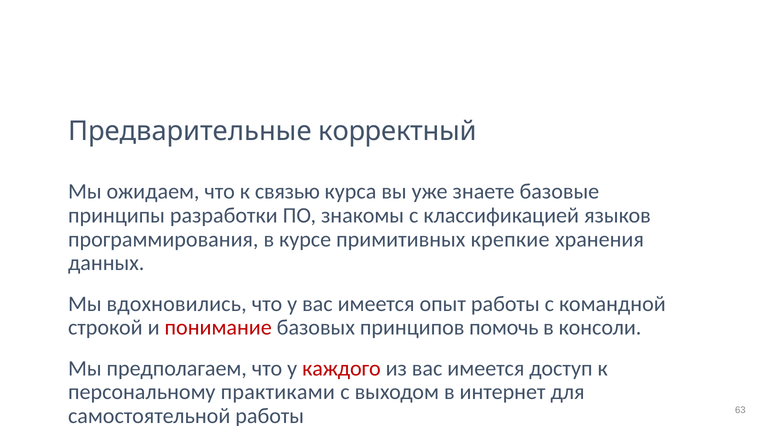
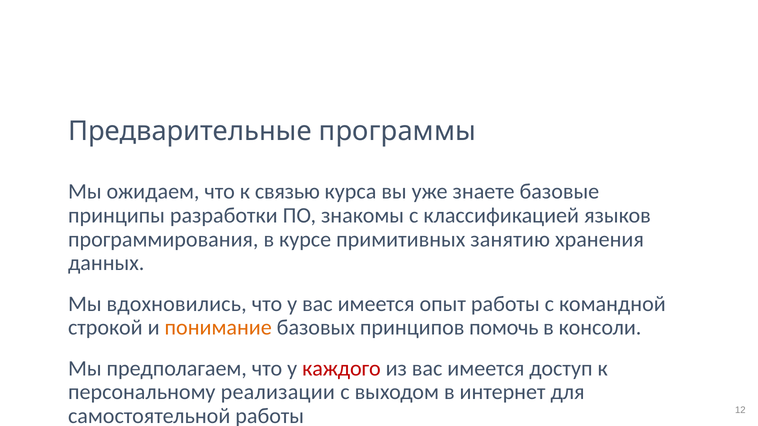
корректный: корректный -> программы (397, 131)
крепкие: крепкие -> занятию (510, 239)
понимание colour: red -> orange (218, 328)
практиками: практиками -> реализации (278, 393)
63: 63 -> 12 (740, 411)
